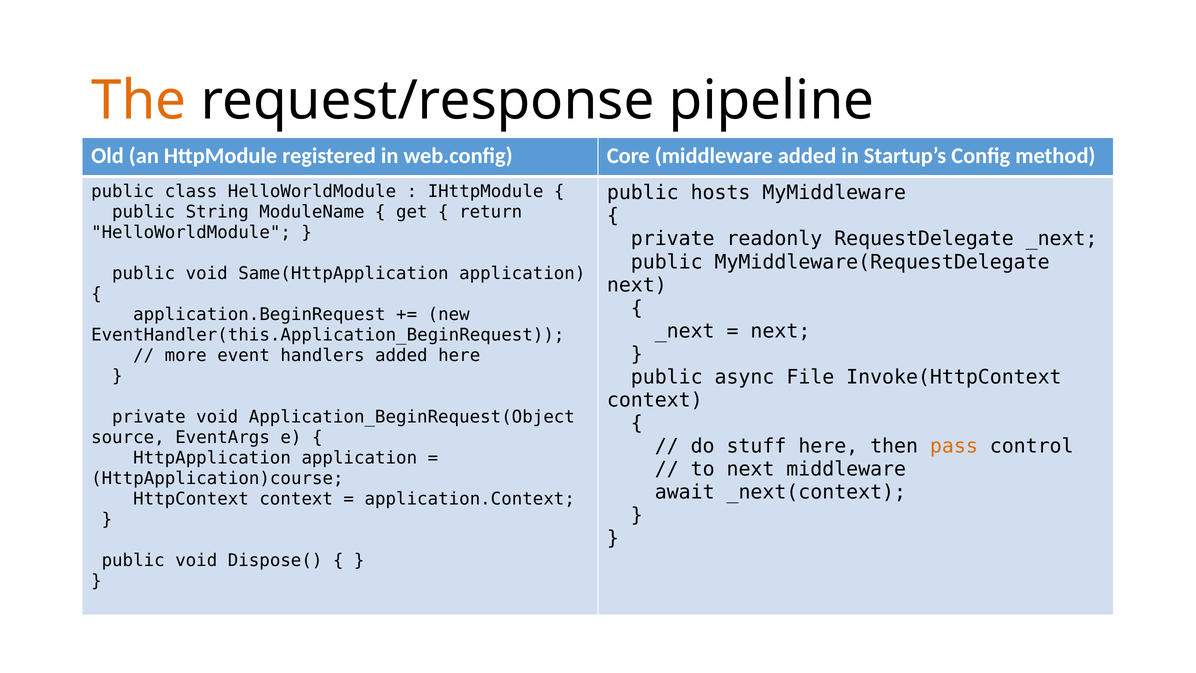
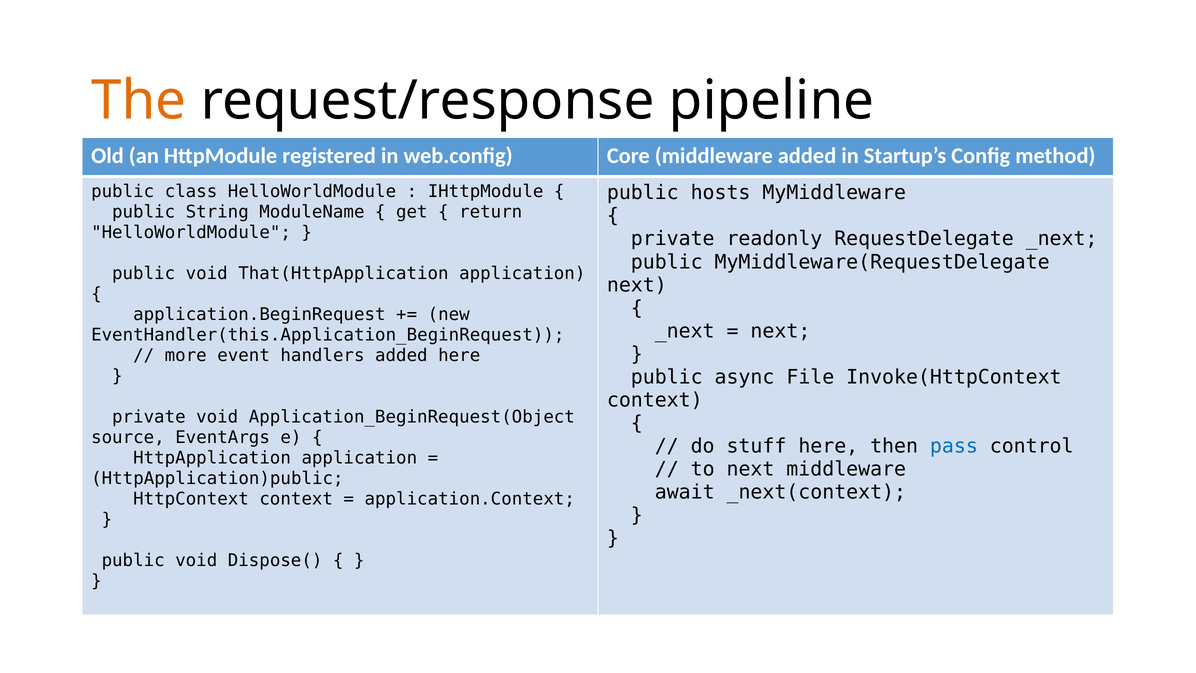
Same(HttpApplication: Same(HttpApplication -> That(HttpApplication (343, 273)
pass colour: orange -> blue (954, 446)
HttpApplication)course: HttpApplication)course -> HttpApplication)public (217, 478)
